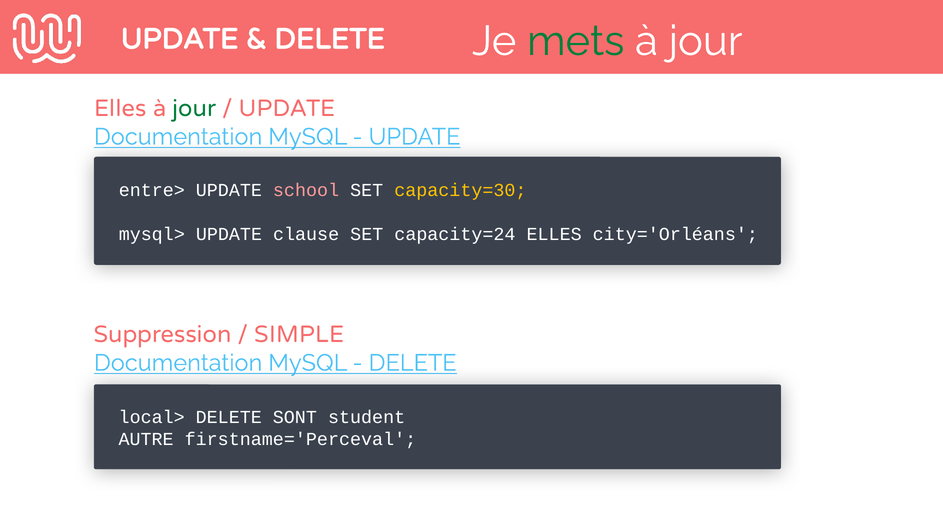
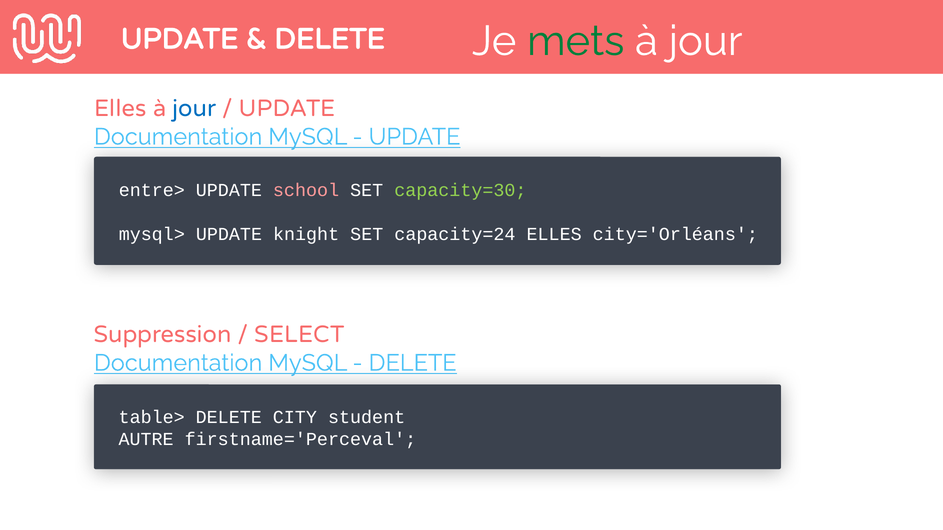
jour colour: green -> blue (194, 109)
capacity=30 colour: yellow -> light green (460, 190)
clause: clause -> knight (306, 234)
SIMPLE: SIMPLE -> SELECT (299, 335)
local>: local> -> table> (152, 417)
SONT: SONT -> CITY (295, 417)
